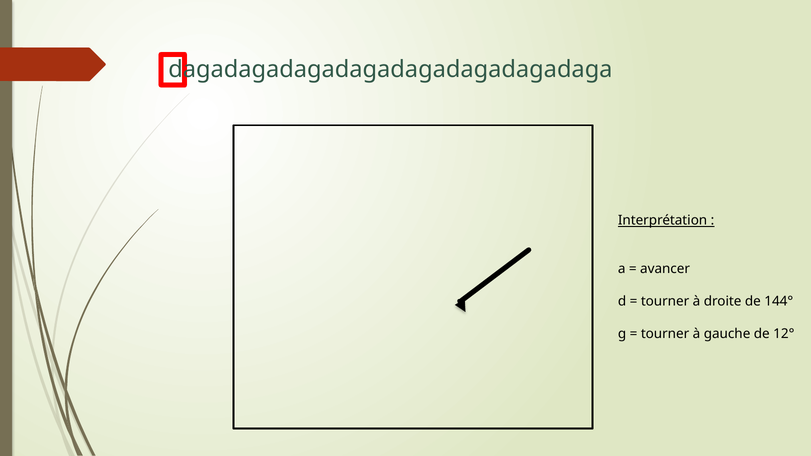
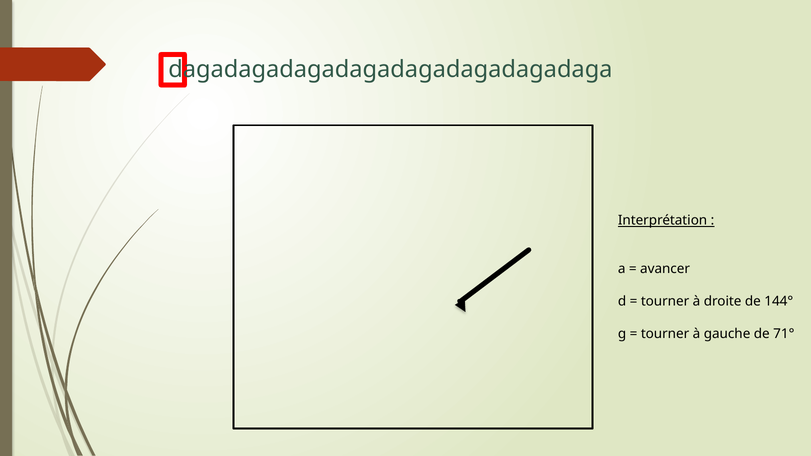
12°: 12° -> 71° (784, 334)
